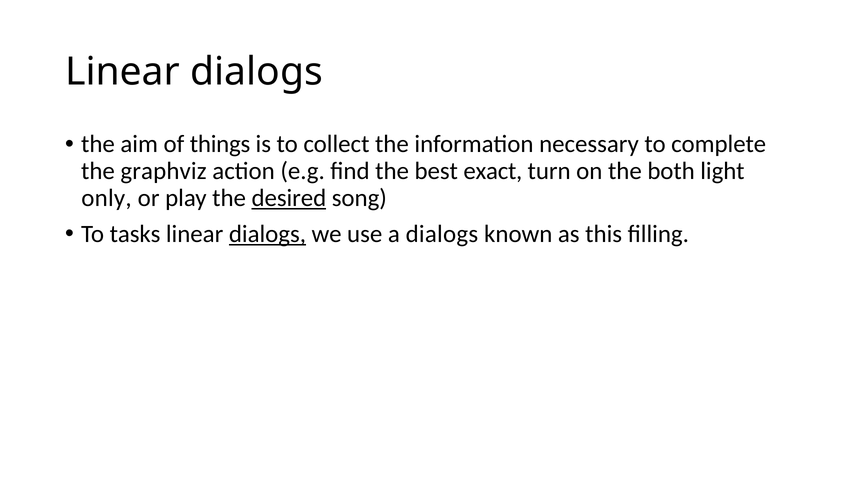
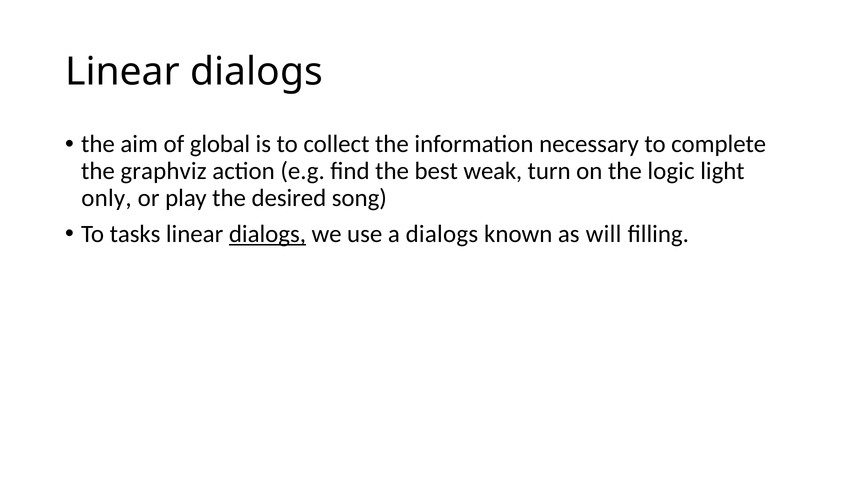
things: things -> global (220, 144)
exact: exact -> weak (493, 171)
both: both -> logic (671, 171)
desired underline: present -> none (289, 198)
this: this -> will (604, 234)
